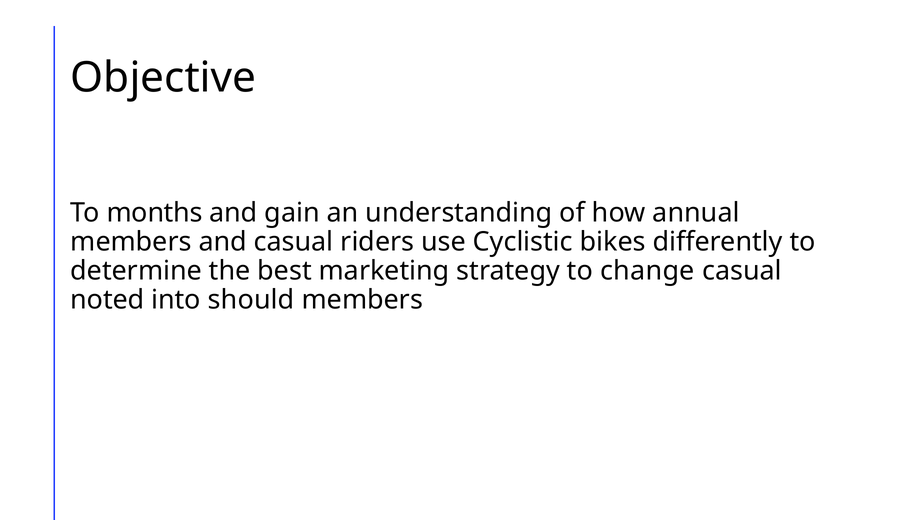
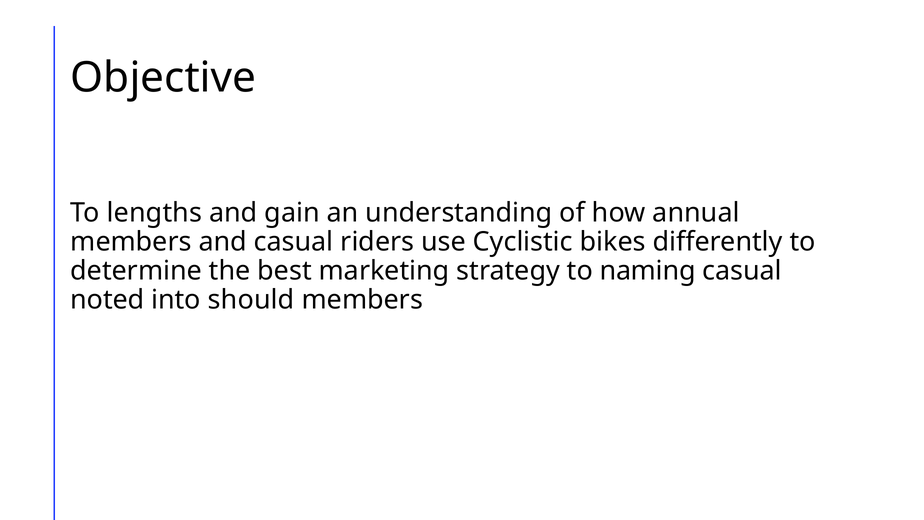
months: months -> lengths (154, 213)
change: change -> naming (648, 271)
